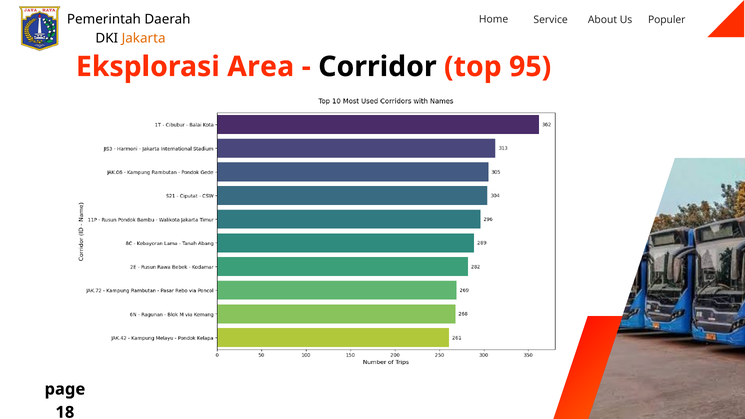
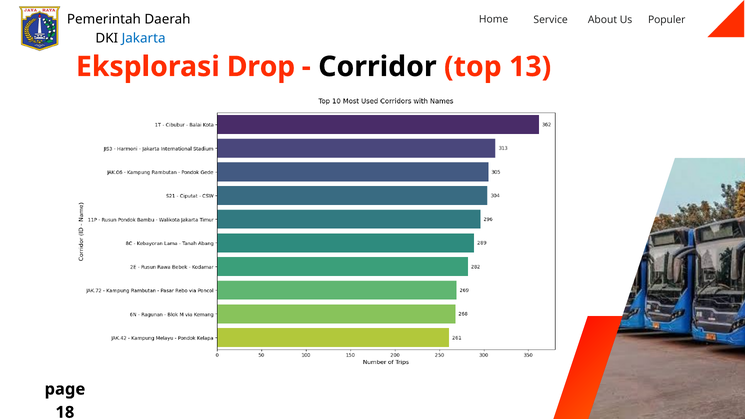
Jakarta colour: orange -> blue (144, 38)
Area: Area -> Drop (261, 67)
95: 95 -> 13 (530, 67)
